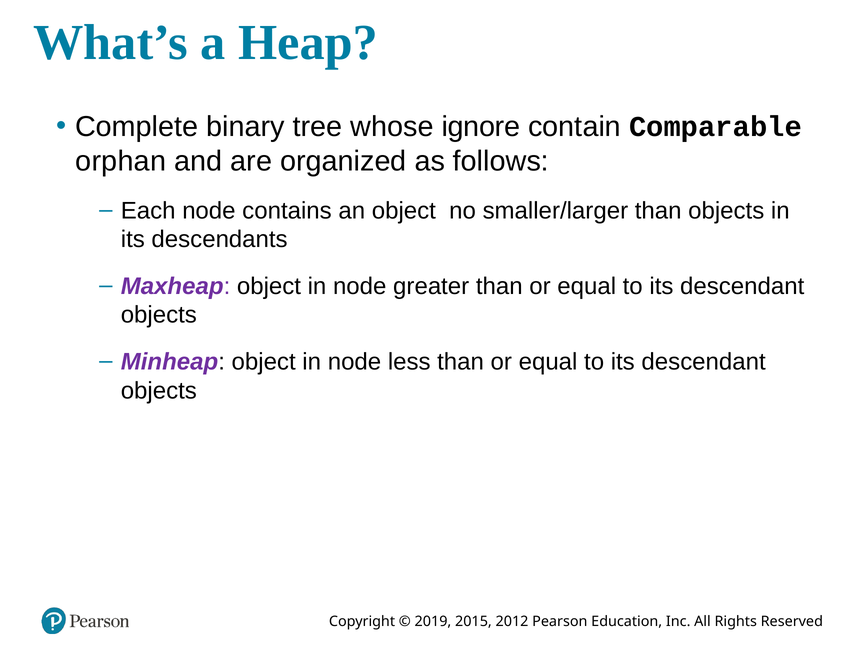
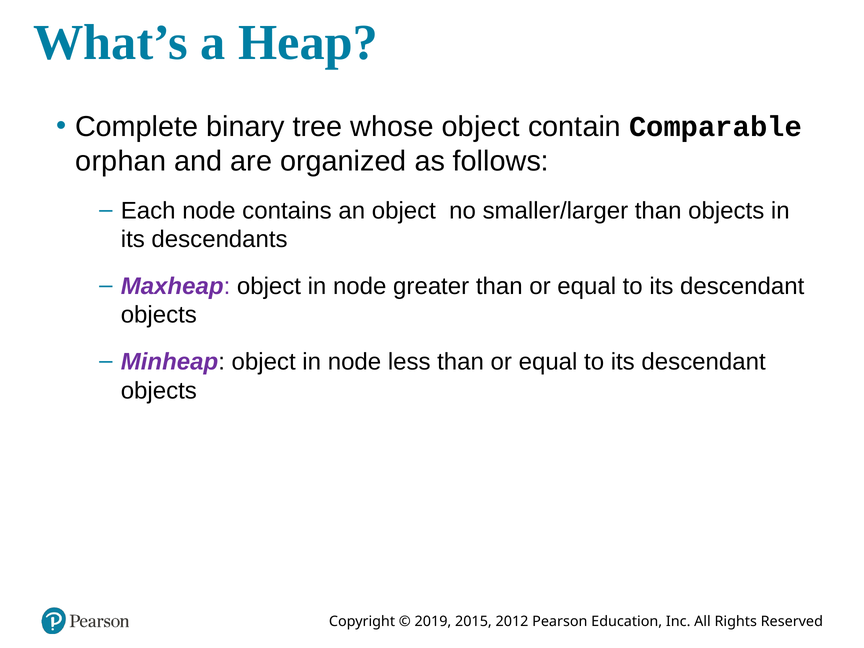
whose ignore: ignore -> object (481, 127)
